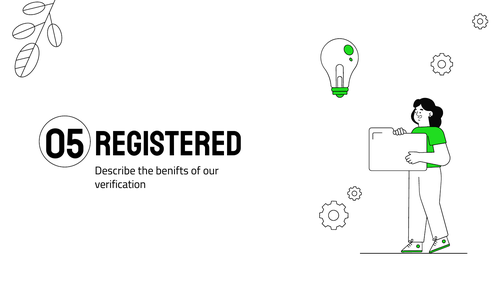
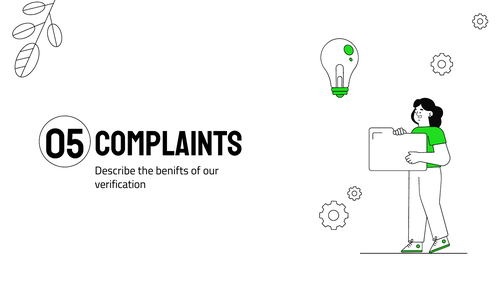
Registered: Registered -> Complaints (169, 144)
